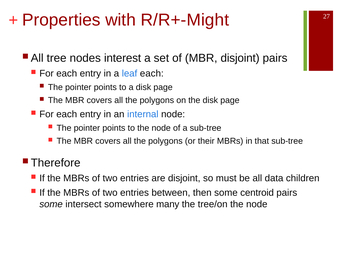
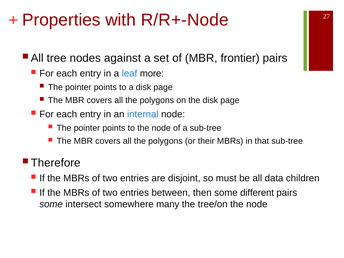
R/R+-Might: R/R+-Might -> R/R+-Node (185, 20)
interest: interest -> against (123, 58)
MBR disjoint: disjoint -> frontier (240, 58)
leaf each: each -> more (152, 73)
centroid: centroid -> different (257, 193)
